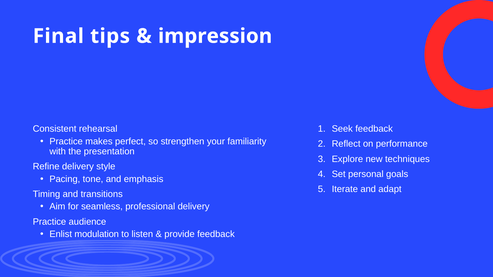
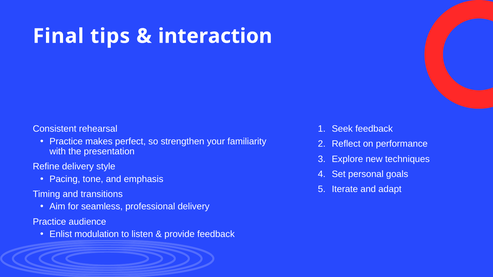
impression: impression -> interaction (215, 36)
